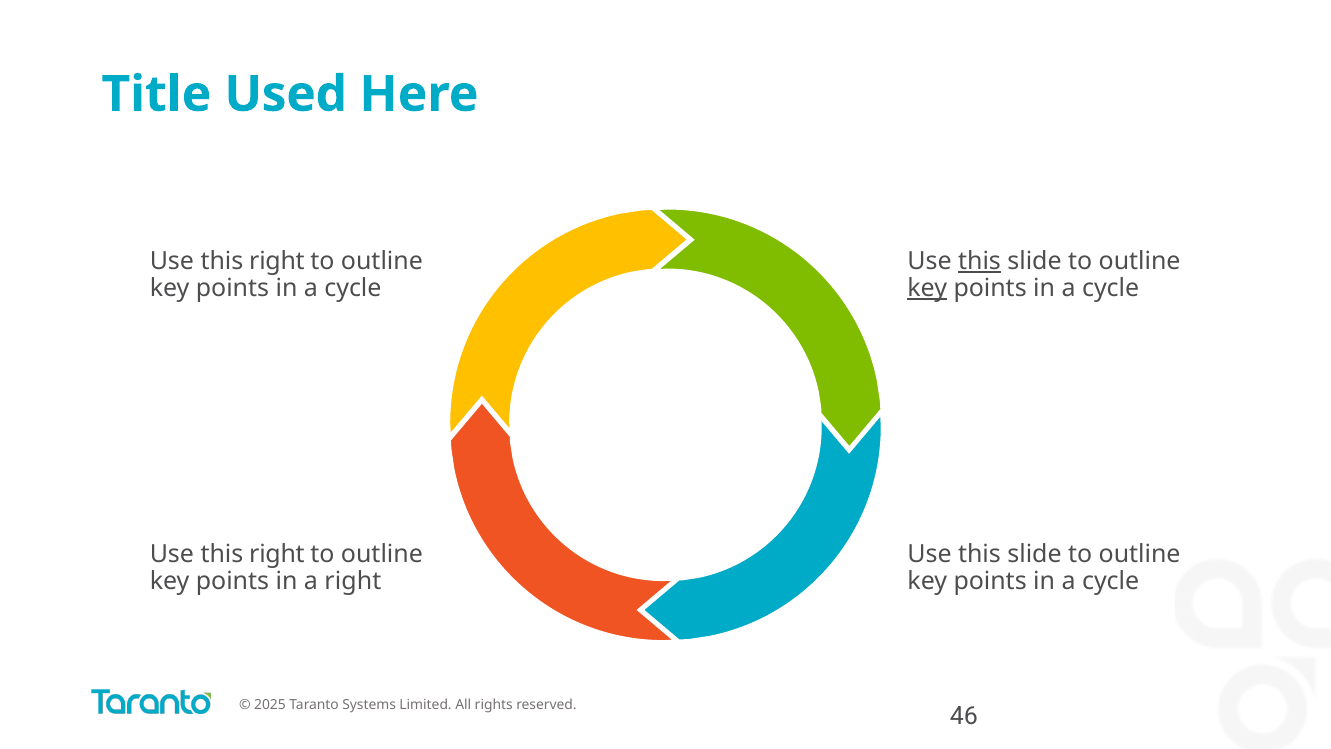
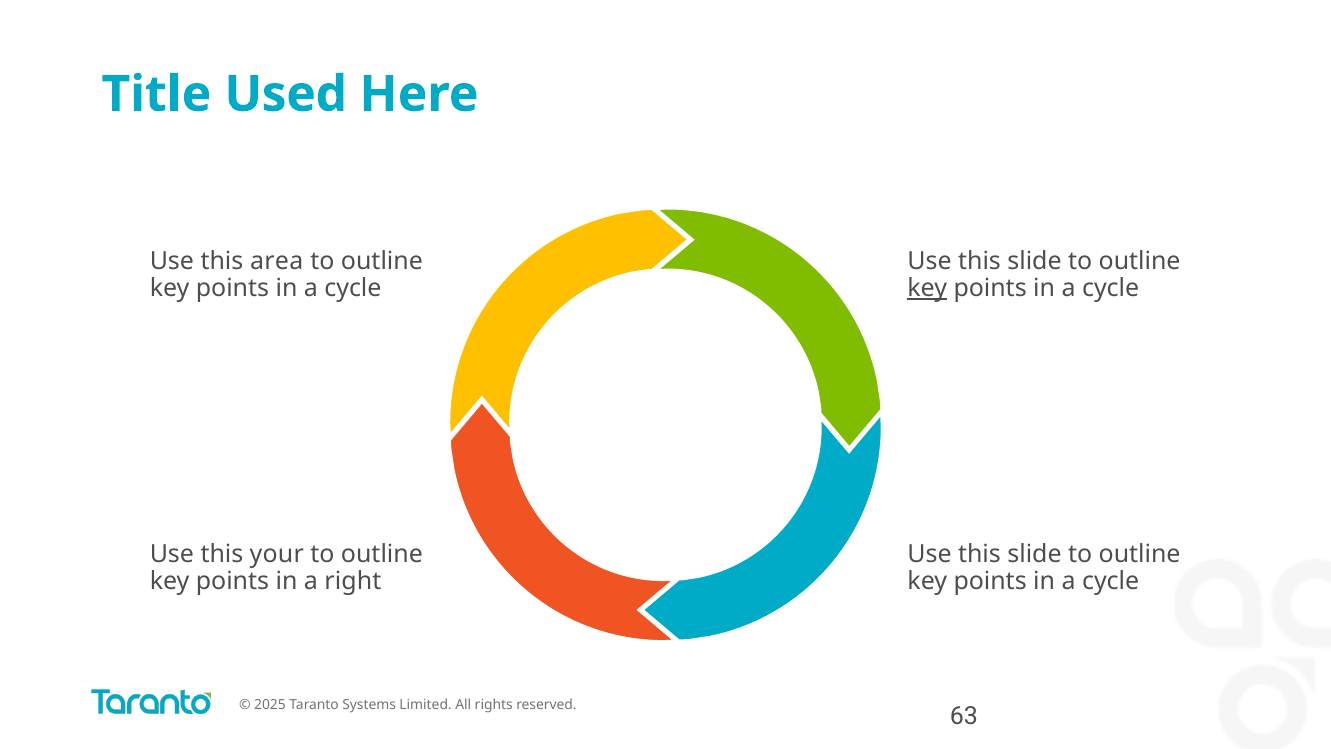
right: right -> area (277, 261)
this underline: present -> none (980, 261)
right: right -> your (277, 554)
46: 46 -> 63 (964, 716)
